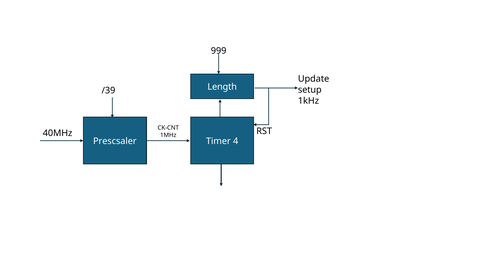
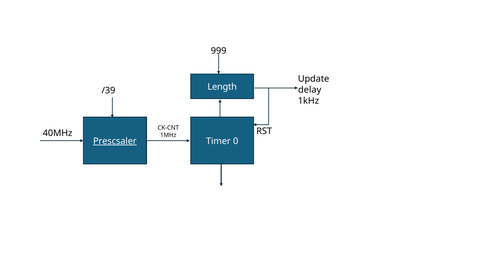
setup: setup -> delay (310, 90)
Prescsaler underline: none -> present (115, 141)
4: 4 -> 0 (236, 141)
